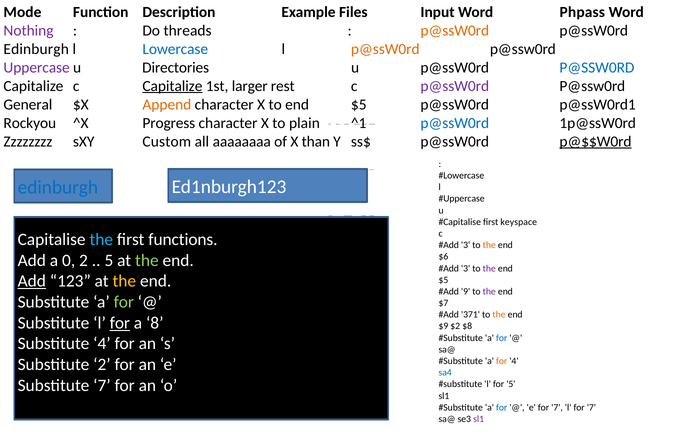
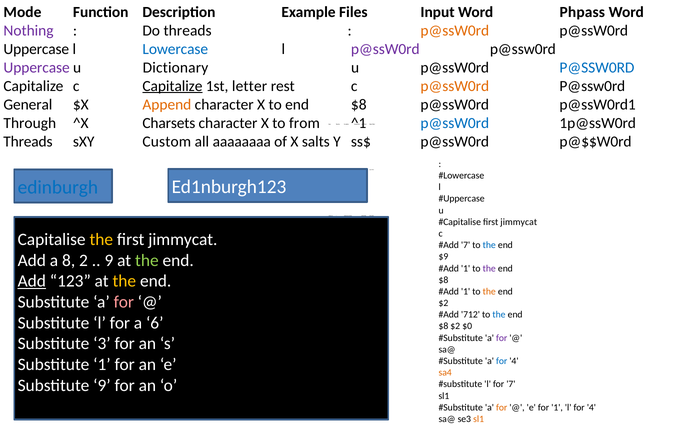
Edinburgh: Edinburgh -> Uppercase (36, 49)
p@ssW0rd colour: orange -> purple (385, 49)
Directories: Directories -> Dictionary (175, 68)
1st larger: larger -> letter (250, 86)
p@ssW0rd colour: purple -> orange (455, 86)
to end $5: $5 -> $8 (359, 105)
Rockyou: Rockyou -> Through (30, 123)
Progress: Progress -> Charsets (169, 123)
plain: plain -> from (304, 123)
Zzzzzzzz: Zzzzzzzz -> Threads (28, 142)
than: than -> salts (316, 142)
p@$$W0rd underline: present -> none (596, 142)
keyspace: keyspace -> jimmycat (519, 222)
the colour: light blue -> yellow (101, 240)
functions: functions -> jimmycat (183, 240)
3: 3 -> 7 (466, 245)
the colour: orange -> blue (489, 245)
$6: $6 -> $9 (443, 257)
0: 0 -> 8 (69, 261)
5: 5 -> 9 (109, 261)
3: 3 -> 1 (466, 269)
$5: $5 -> $8 (443, 280)
9: 9 -> 1 (466, 292)
the colour: purple -> orange (489, 292)
for colour: light green -> pink (124, 302)
$7: $7 -> $2 (443, 303)
371: 371 -> 712 (471, 315)
the colour: orange -> blue (499, 315)
for underline: present -> none (120, 323)
8: 8 -> 6 (155, 323)
$9: $9 -> $8 (443, 327)
$8: $8 -> $0 (467, 327)
for colour: blue -> purple (502, 338)
Substitute 4: 4 -> 3 (102, 344)
for colour: orange -> blue (502, 361)
Substitute 2: 2 -> 1 (102, 365)
sa4 colour: blue -> orange (445, 373)
Substitute 7: 7 -> 9 (102, 386)
for 5: 5 -> 7 (511, 385)
for colour: blue -> orange (502, 408)
e for 7: 7 -> 1 (557, 408)
l for 7: 7 -> 4 (591, 408)
sl1 colour: purple -> orange (479, 419)
